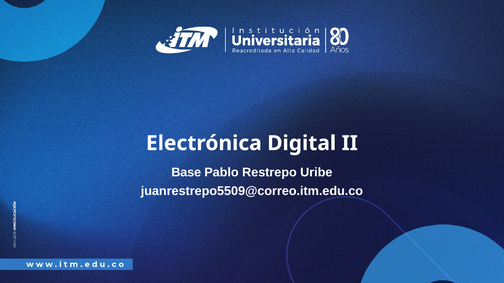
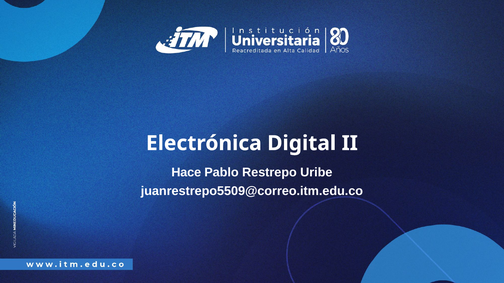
Base: Base -> Hace (186, 173)
